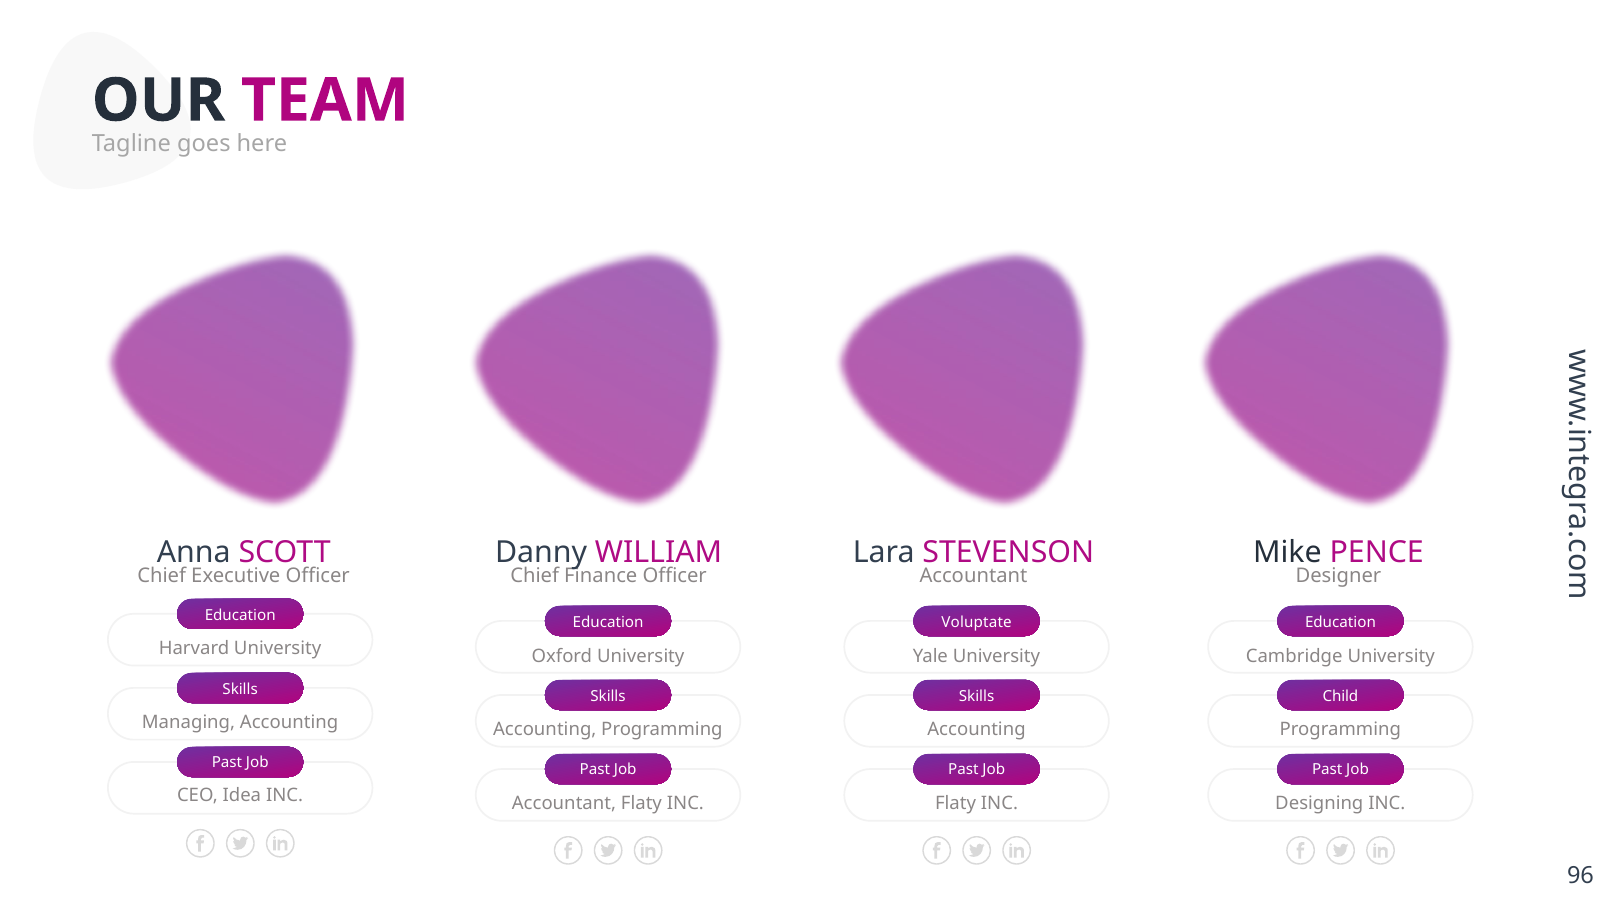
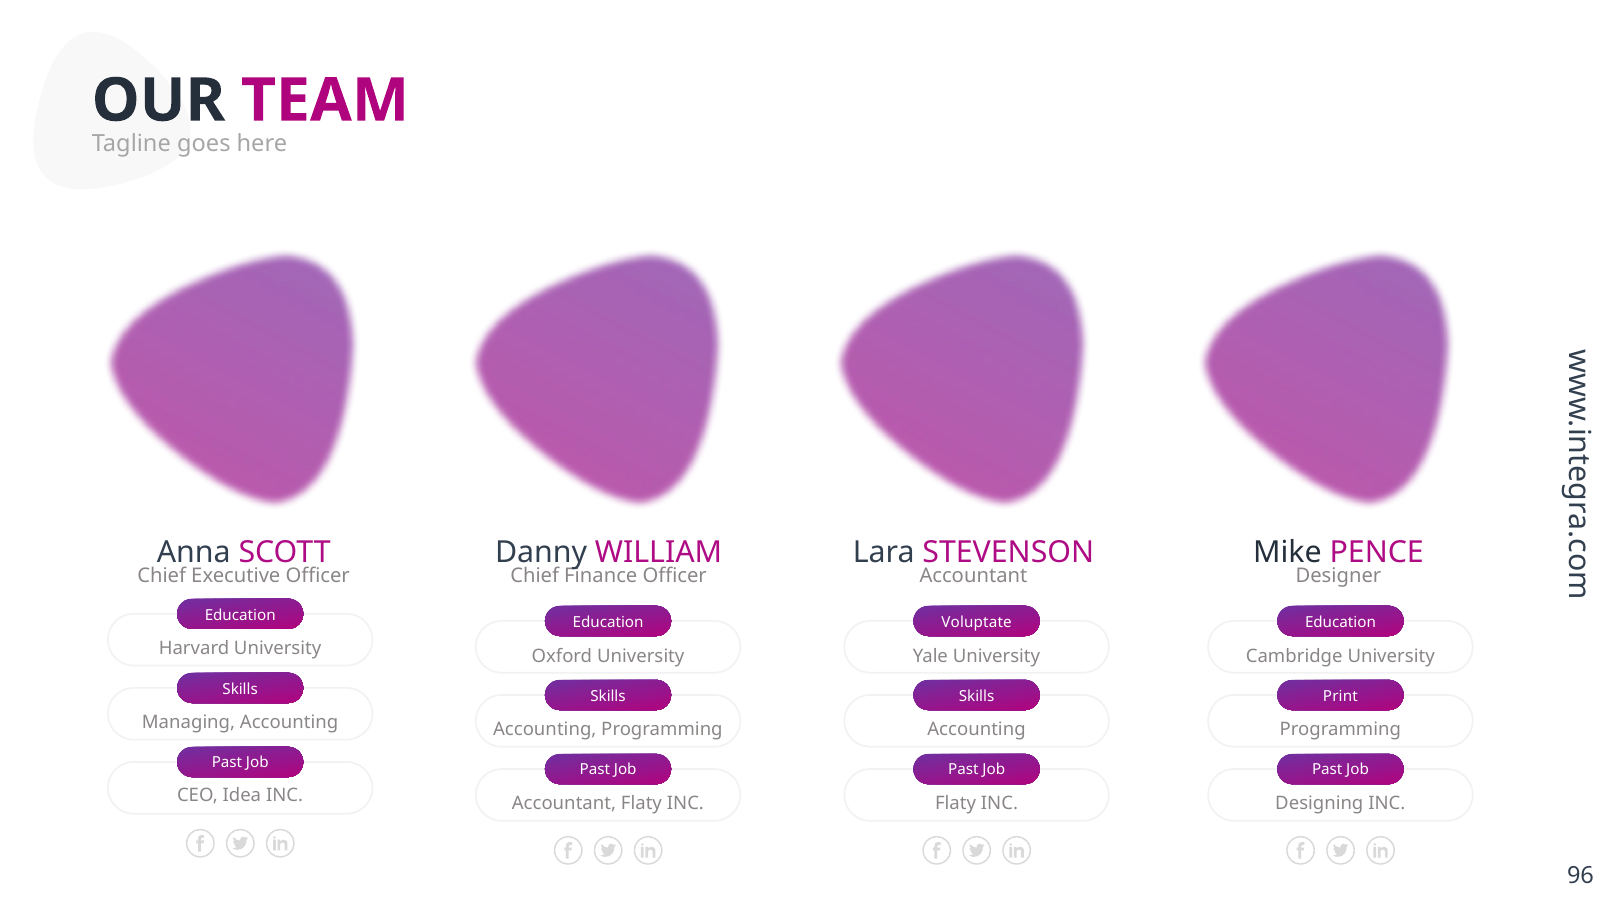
Child: Child -> Print (1340, 696)
